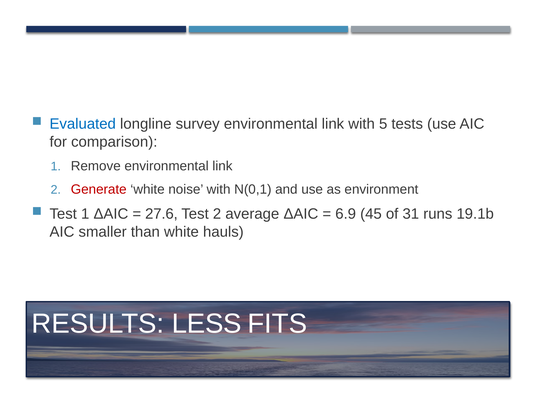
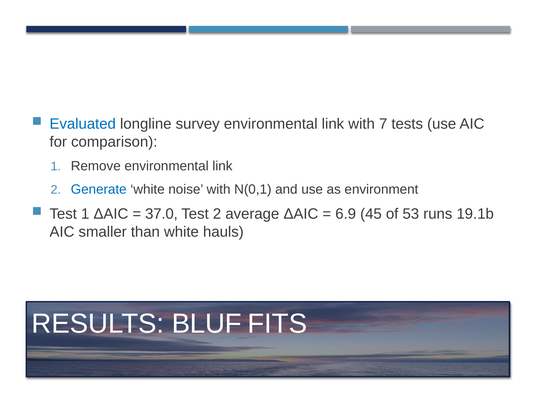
5: 5 -> 7 (383, 124)
Generate colour: red -> blue (99, 189)
27.6: 27.6 -> 37.0 (161, 214)
31: 31 -> 53 (411, 214)
LESS: LESS -> BLUF (207, 324)
